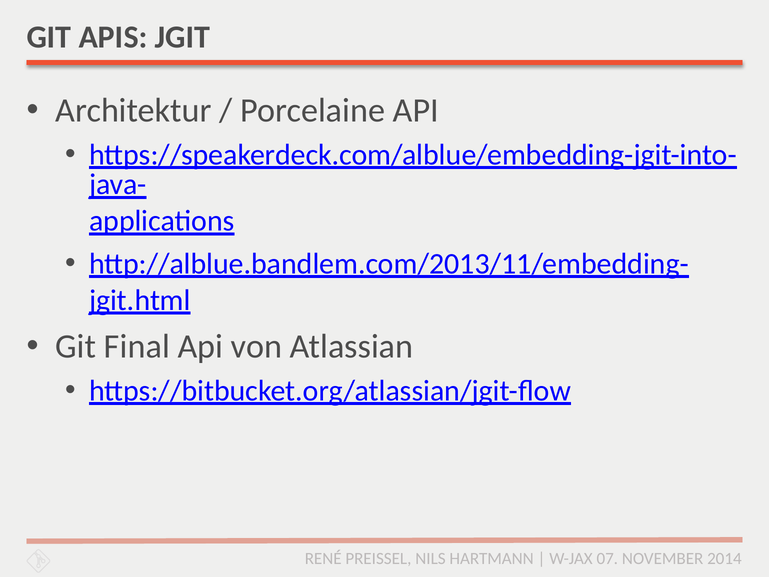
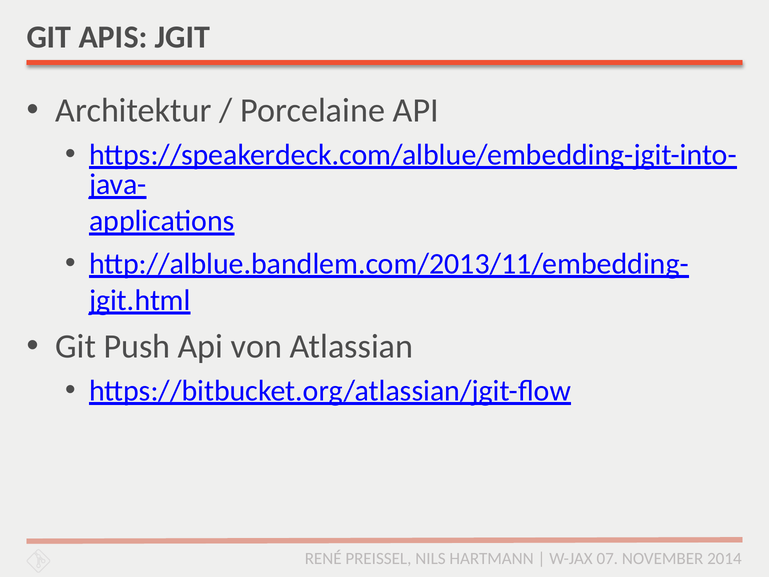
Final: Final -> Push (137, 346)
